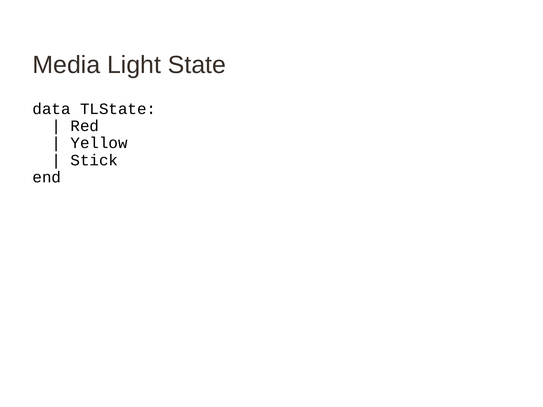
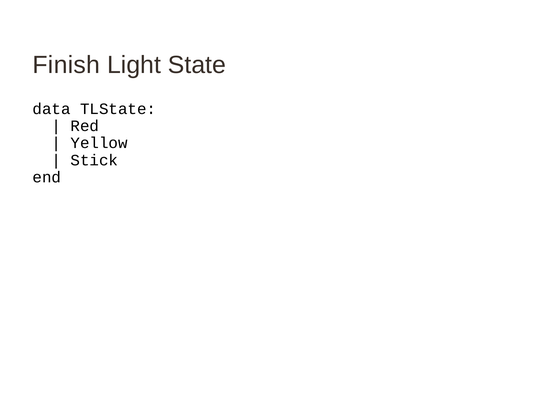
Media: Media -> Finish (66, 65)
